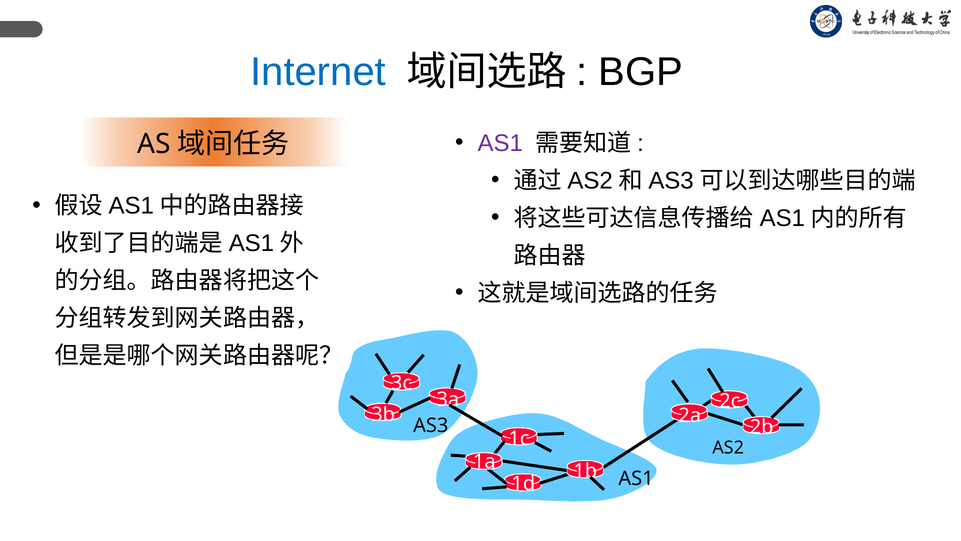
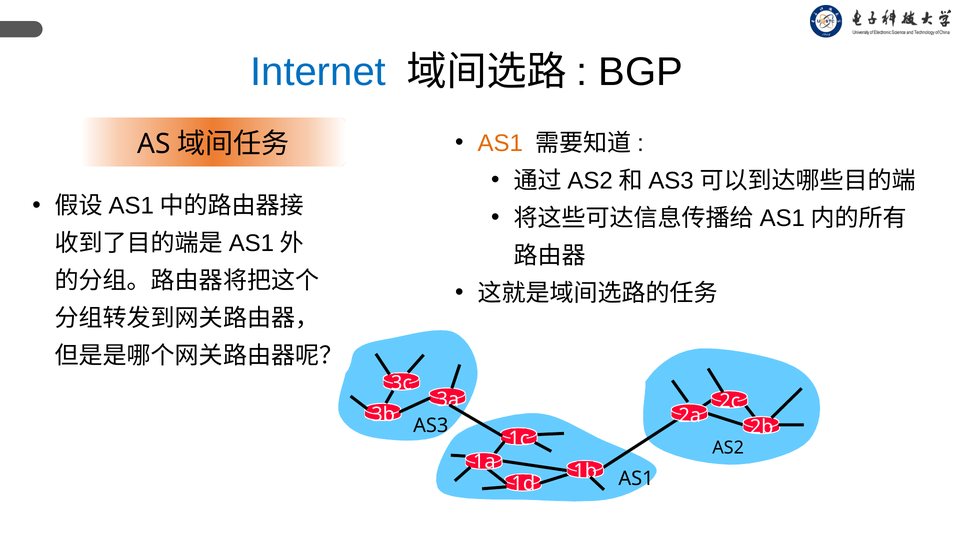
AS1 colour: purple -> orange (500, 143)
